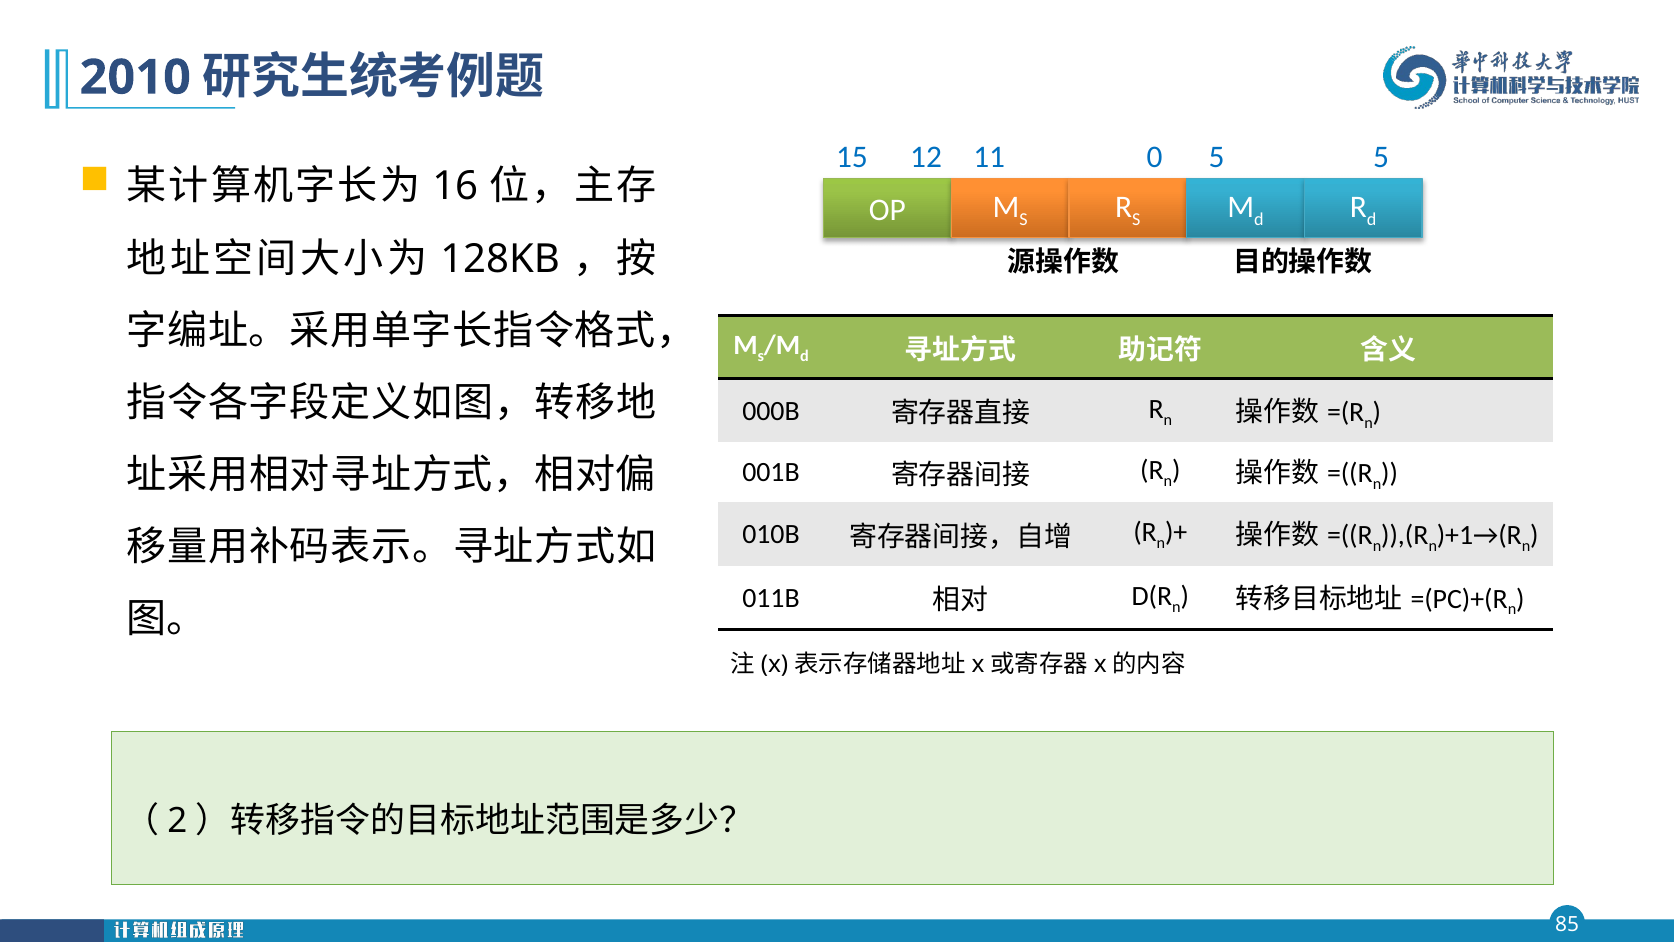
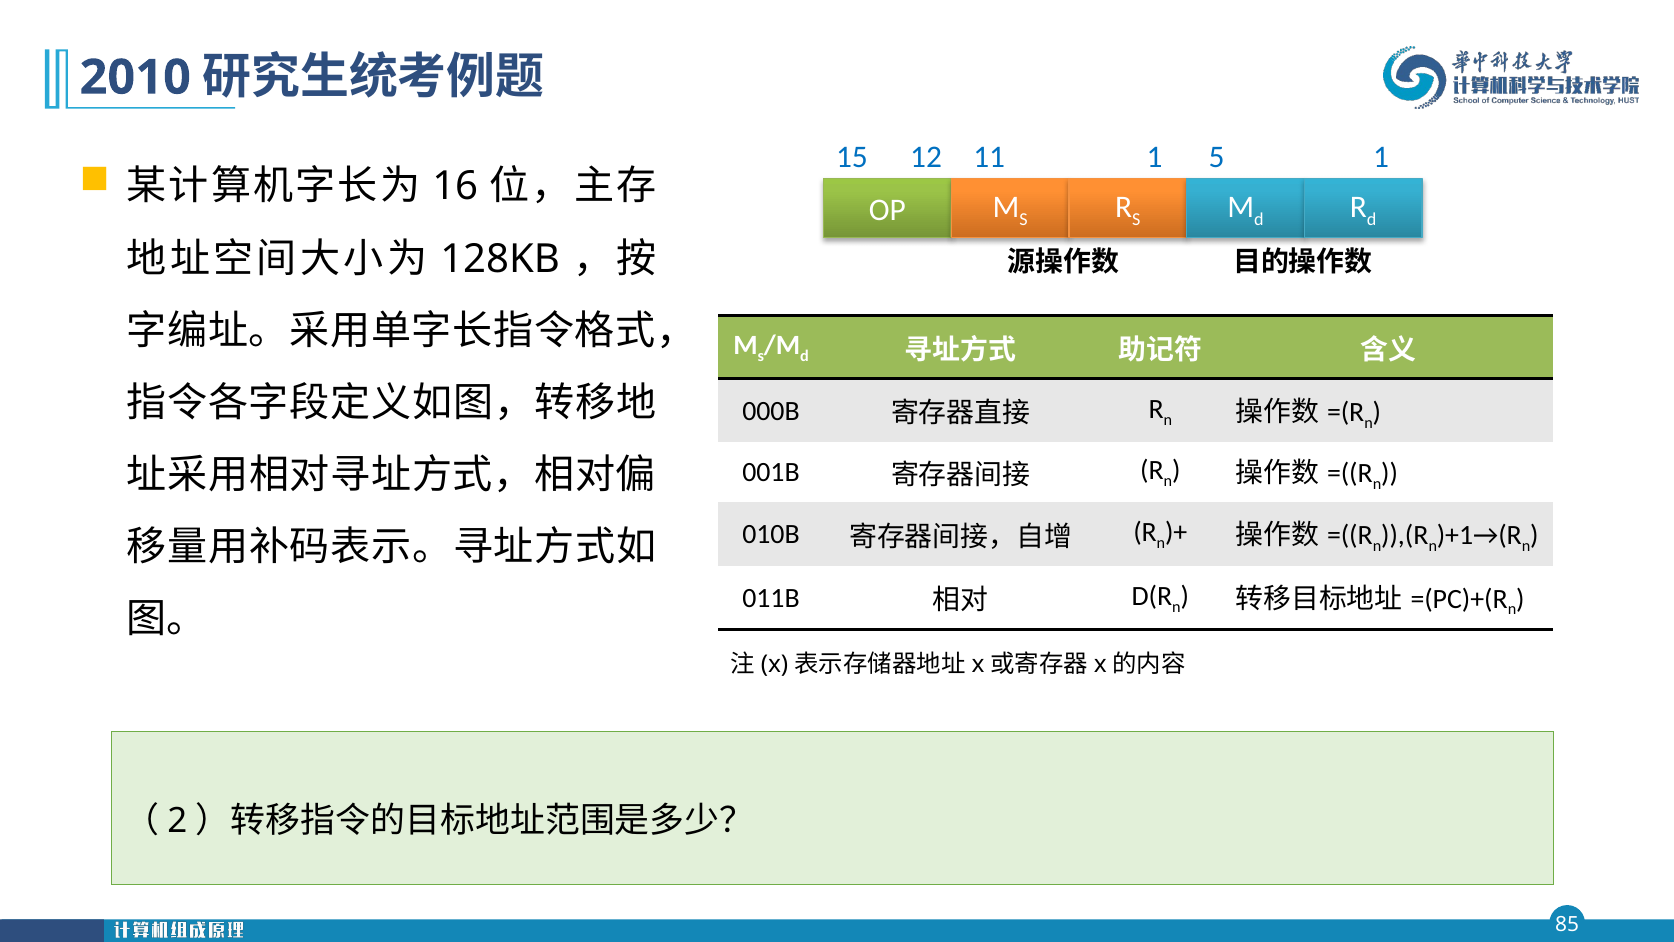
11 0: 0 -> 1 (1154, 157)
5 5: 5 -> 1 (1381, 157)
